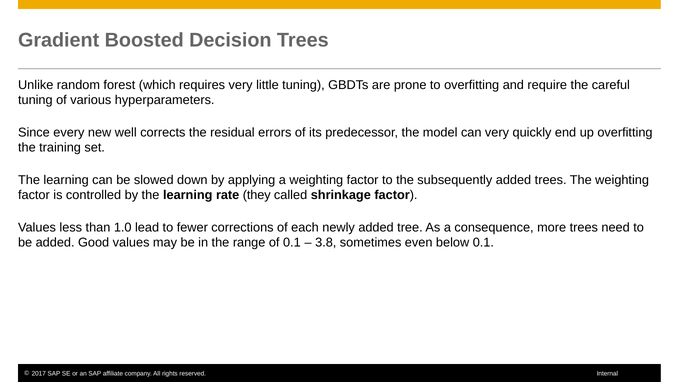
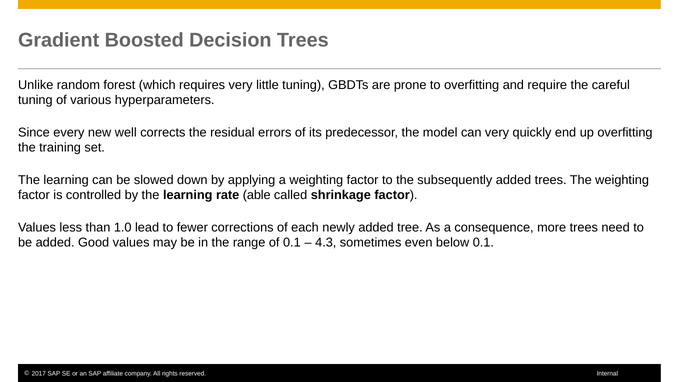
they: they -> able (257, 195)
3.8: 3.8 -> 4.3 (326, 243)
